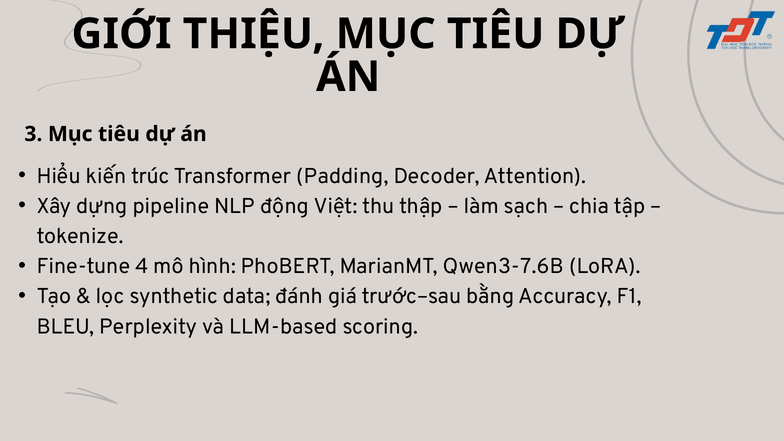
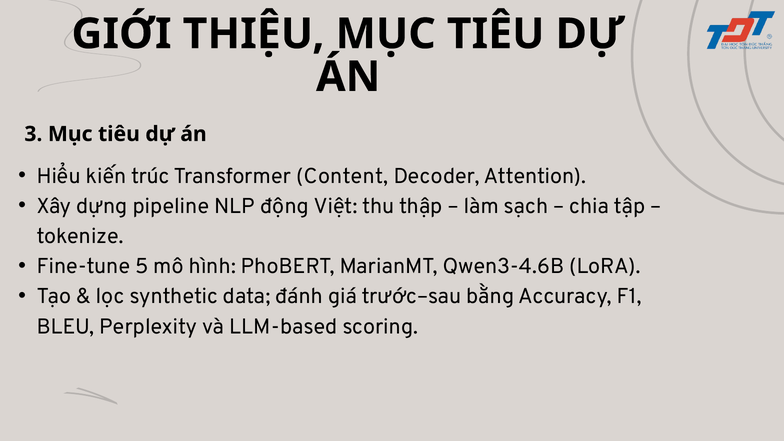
Padding: Padding -> Content (342, 176)
4: 4 -> 5 (142, 266)
Qwen3-7.6B: Qwen3-7.6B -> Qwen3-4.6B (503, 266)
